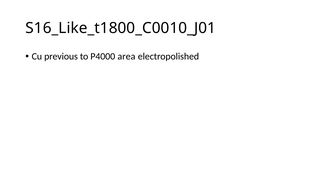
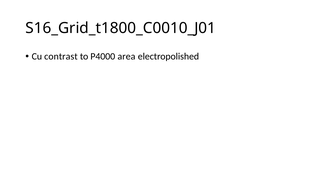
S16_Like_t1800_C0010_J01: S16_Like_t1800_C0010_J01 -> S16_Grid_t1800_C0010_J01 (121, 28)
previous: previous -> contrast (61, 56)
